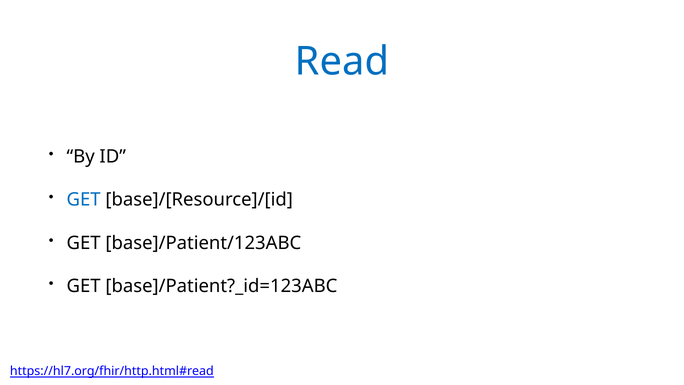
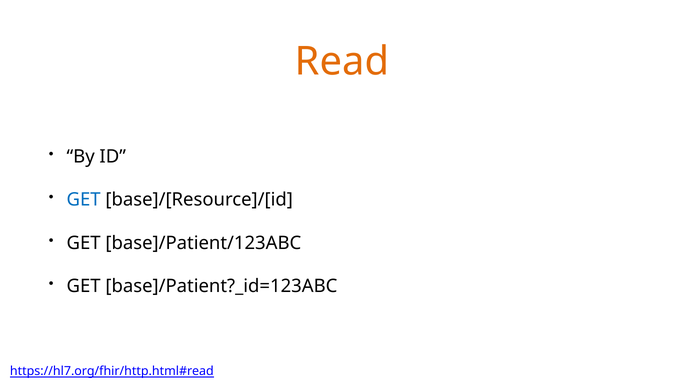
Read colour: blue -> orange (342, 62)
